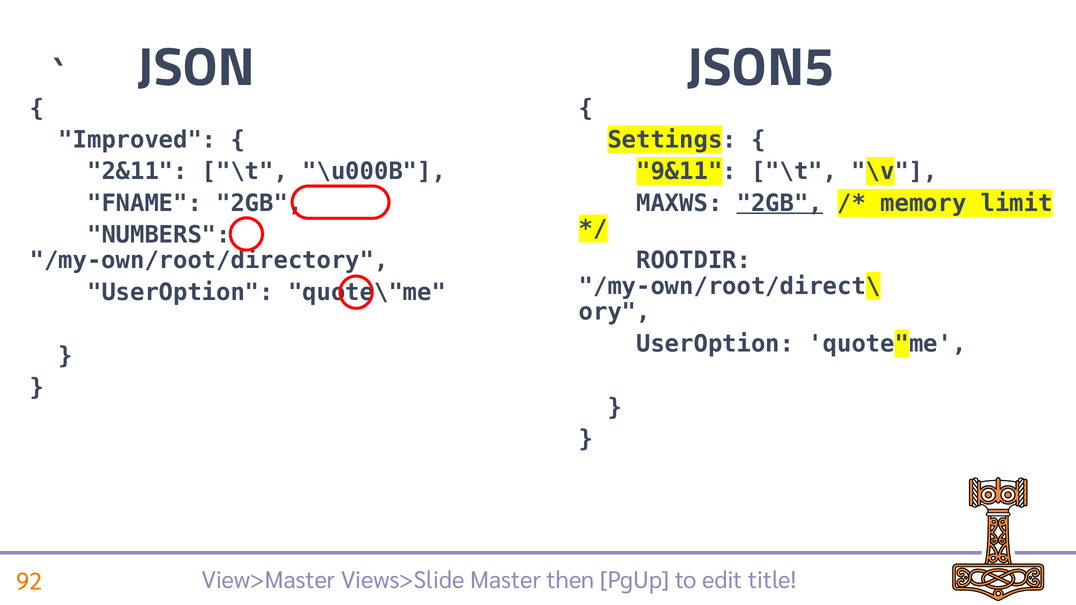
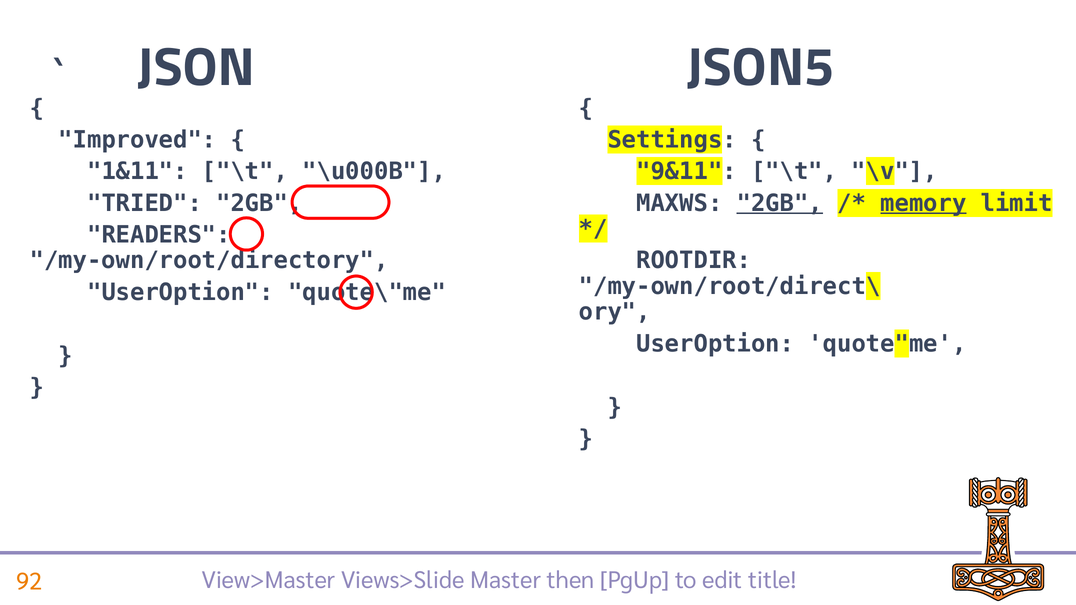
2&11: 2&11 -> 1&11 (137, 172)
FNAME: FNAME -> TRIED (145, 203)
memory underline: none -> present (923, 203)
NUMBERS: NUMBERS -> READERS (159, 235)
